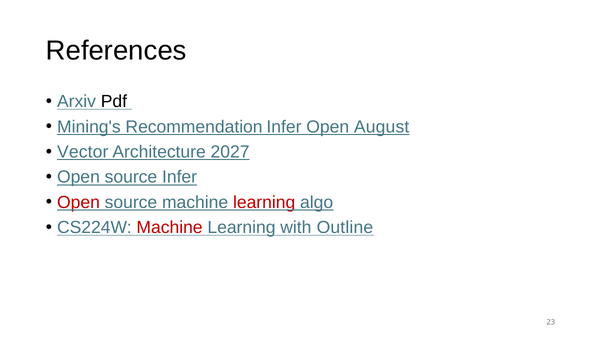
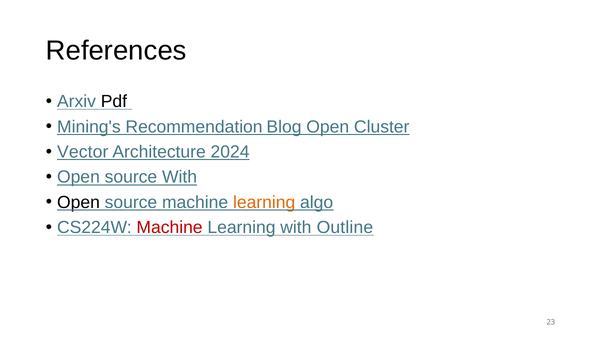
Recommendation Infer: Infer -> Blog (284, 127)
August: August -> Cluster (382, 127)
2027: 2027 -> 2024 (230, 152)
source Infer: Infer -> With (180, 177)
Open colour: red -> black (78, 202)
learning colour: red -> orange (264, 202)
